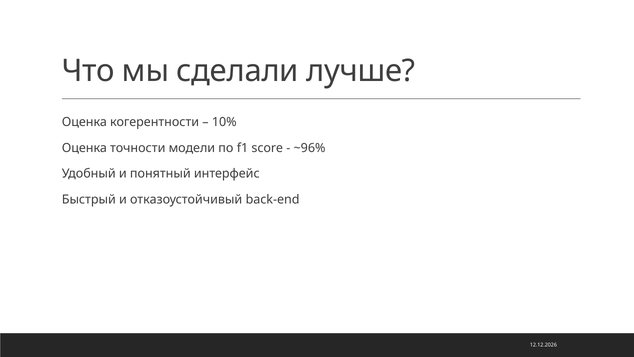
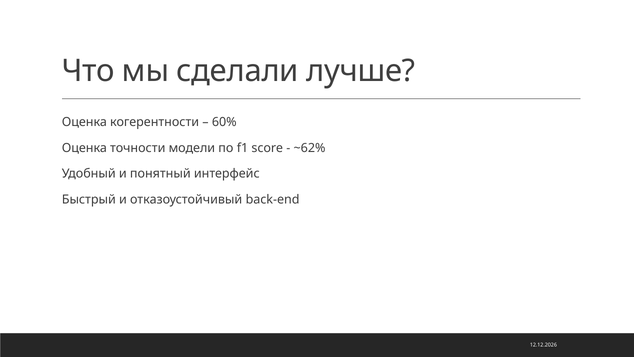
10%: 10% -> 60% (224, 122)
~96%: ~96% -> ~62% (310, 148)
